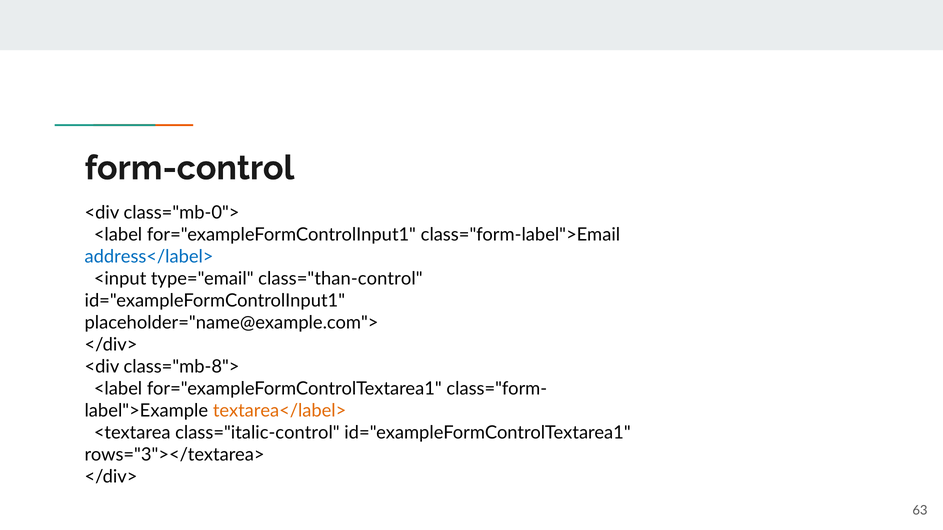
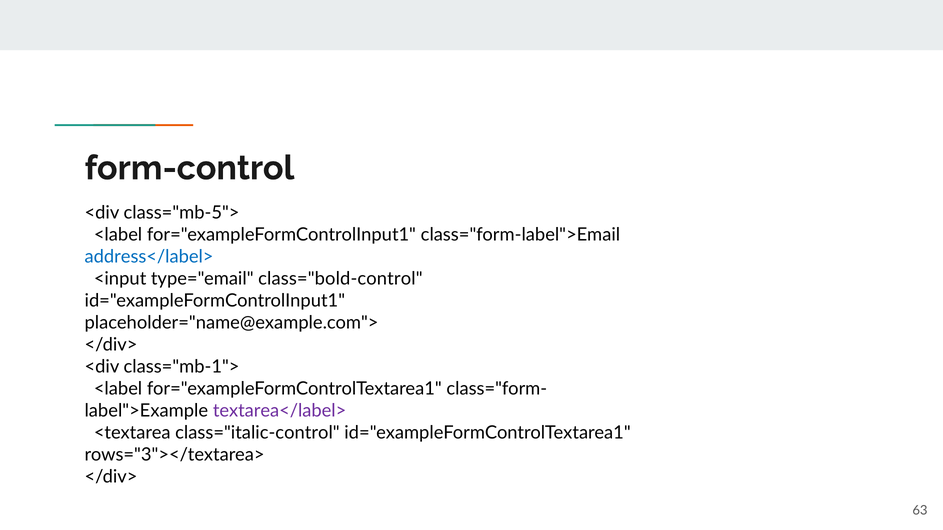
class="mb-0">: class="mb-0"> -> class="mb-5"> (182, 213)
class="than-control: class="than-control -> class="bold-control (340, 279)
class="mb-8">: class="mb-8"> -> class="mb-1"> (182, 367)
textarea</label> colour: orange -> purple (280, 411)
